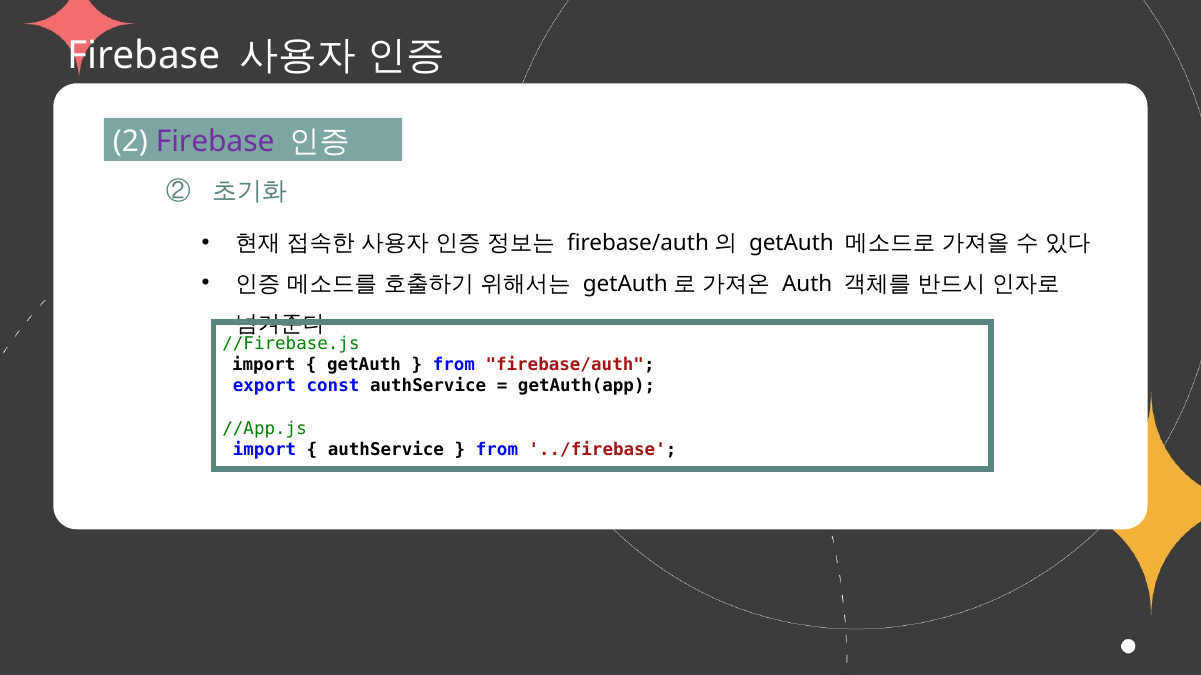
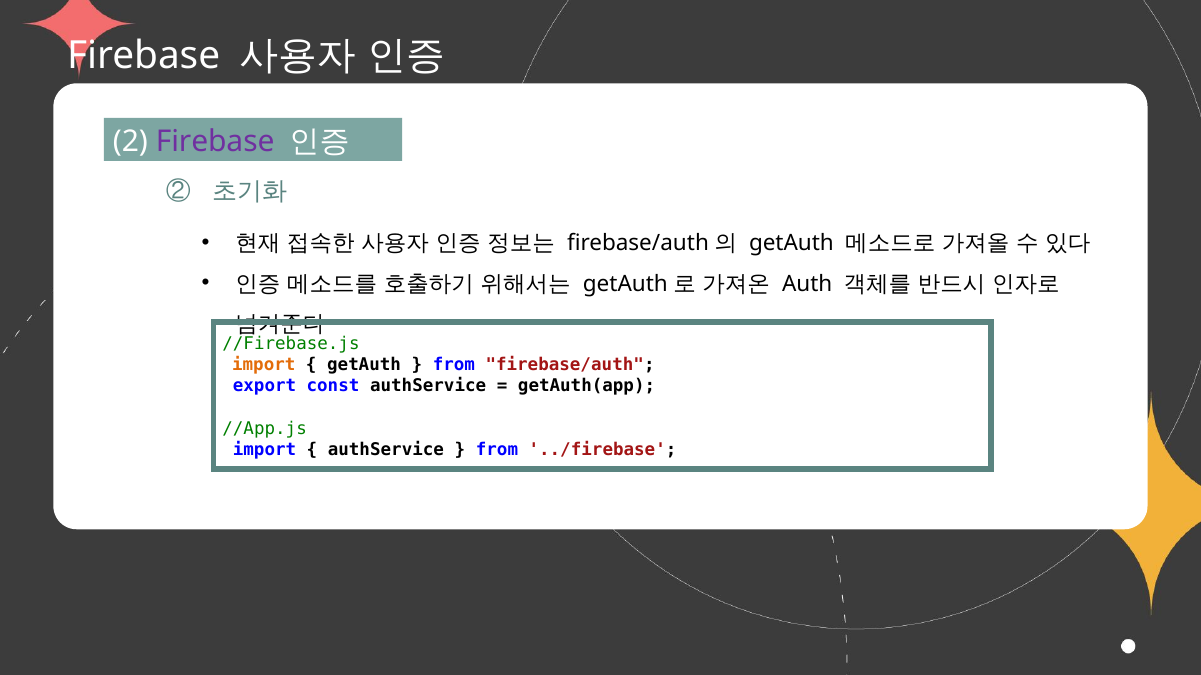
import colour: black -> orange (264, 366)
